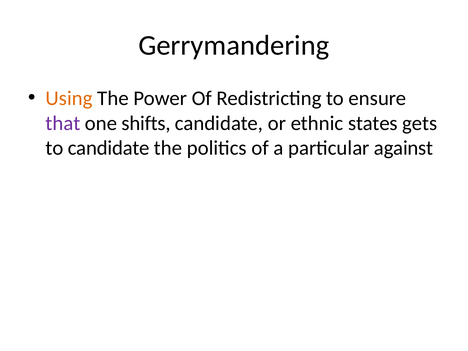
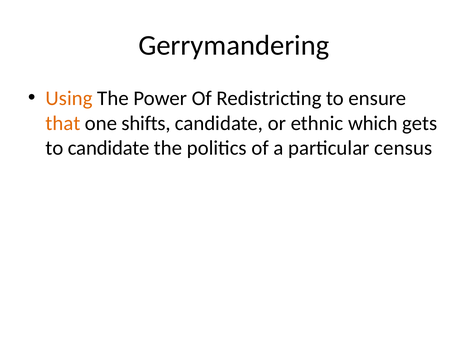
that colour: purple -> orange (63, 123)
states: states -> which (373, 123)
against: against -> census (403, 148)
